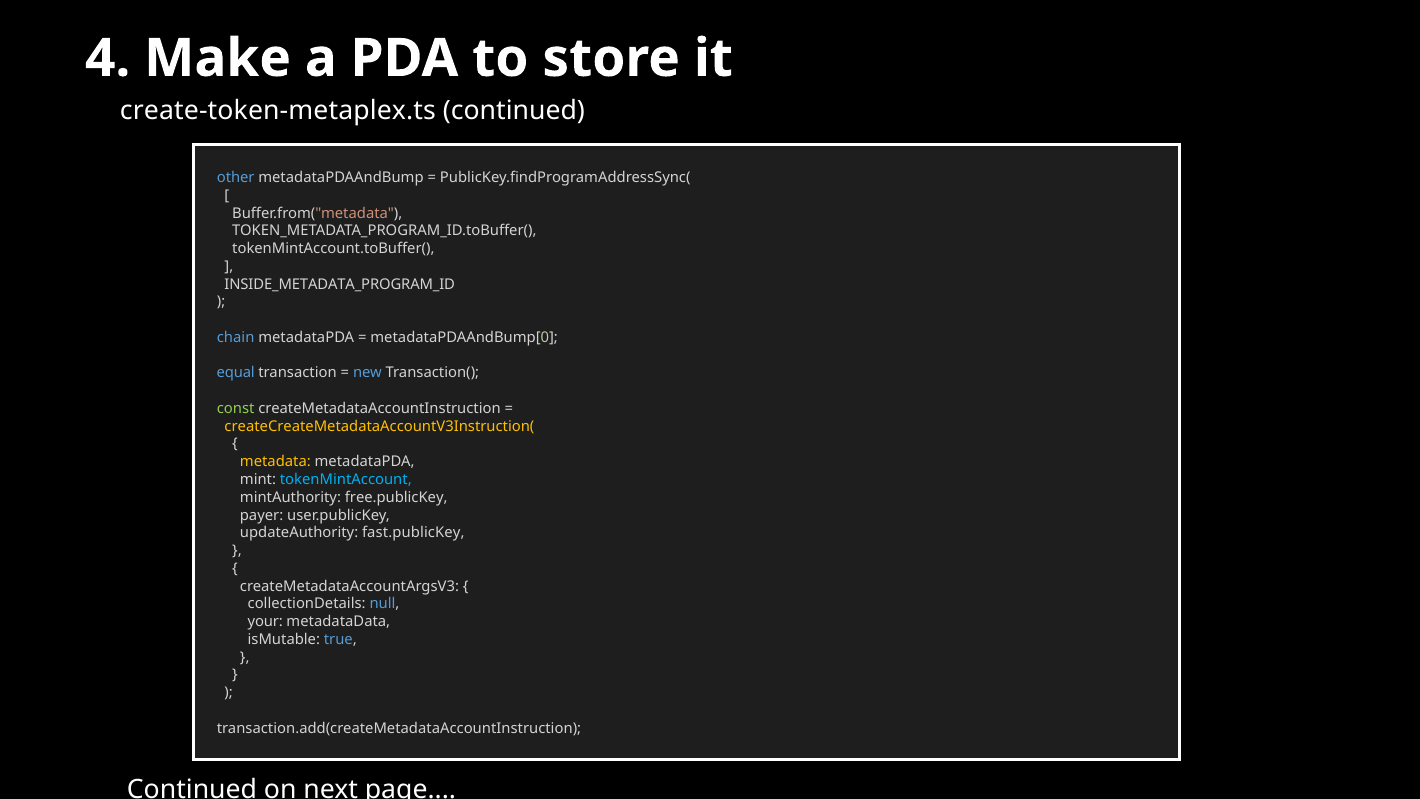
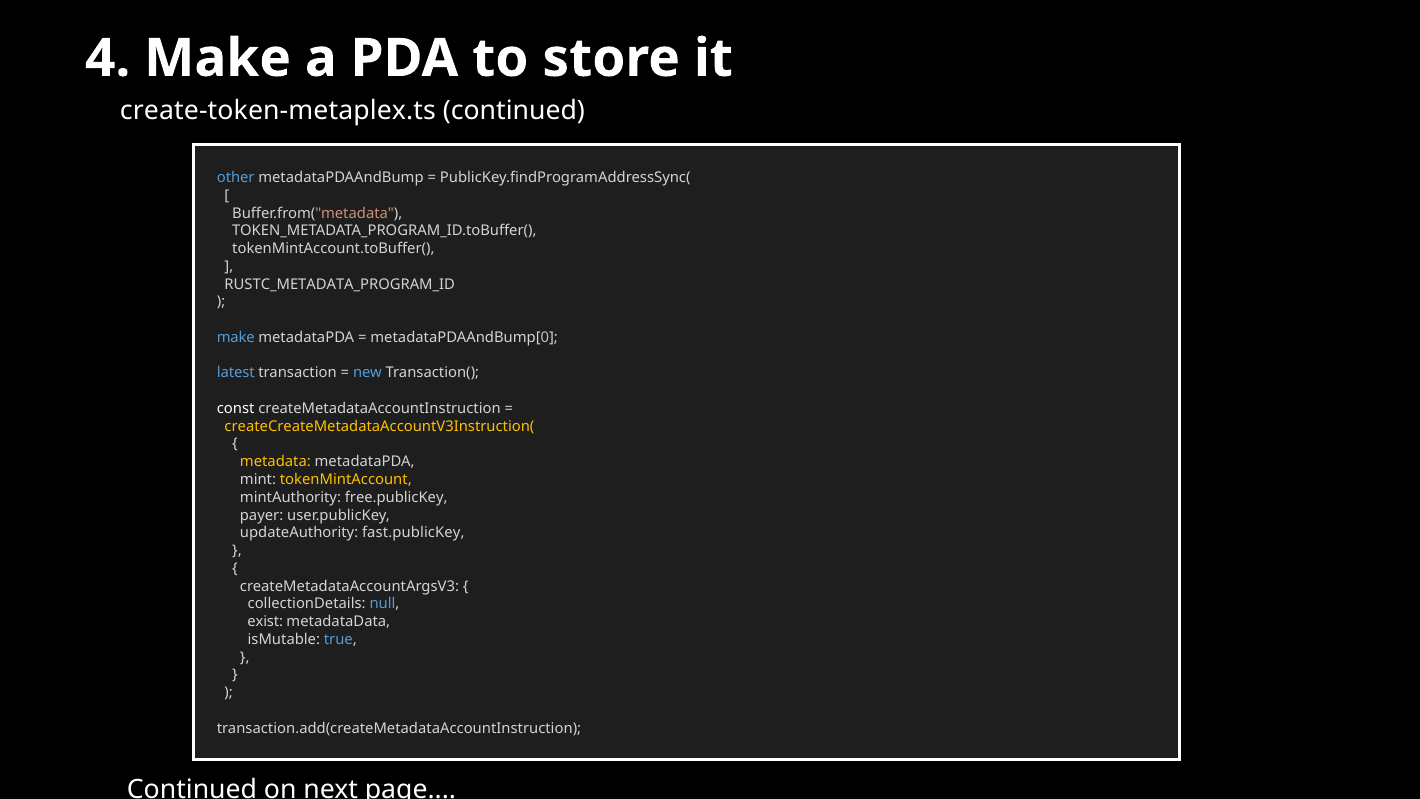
INSIDE_METADATA_PROGRAM_ID: INSIDE_METADATA_PROGRAM_ID -> RUSTC_METADATA_PROGRAM_ID (340, 284)
chain: chain -> make (236, 337)
equal: equal -> latest (236, 373)
const colour: light green -> white (236, 408)
tokenMintAccount colour: light blue -> yellow (346, 479)
your: your -> exist (265, 622)
